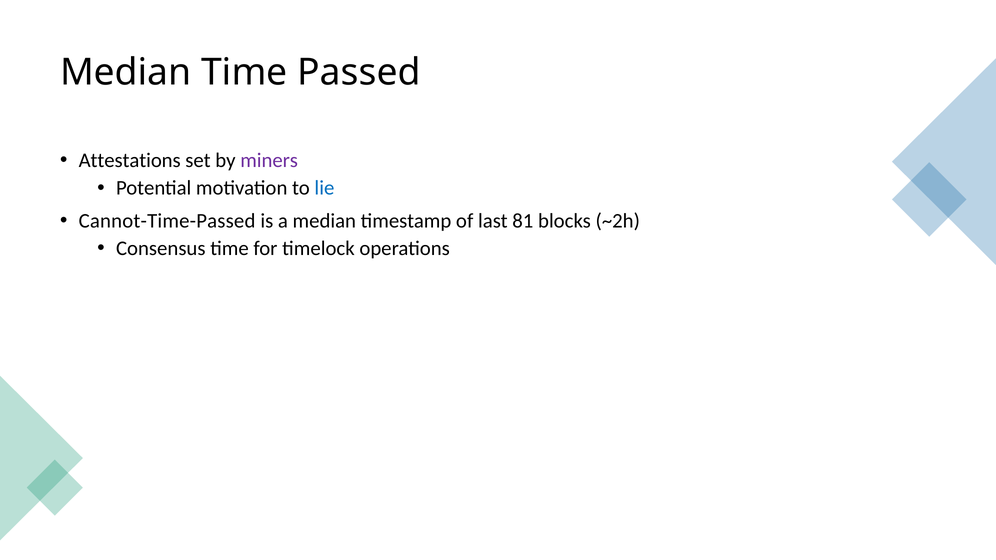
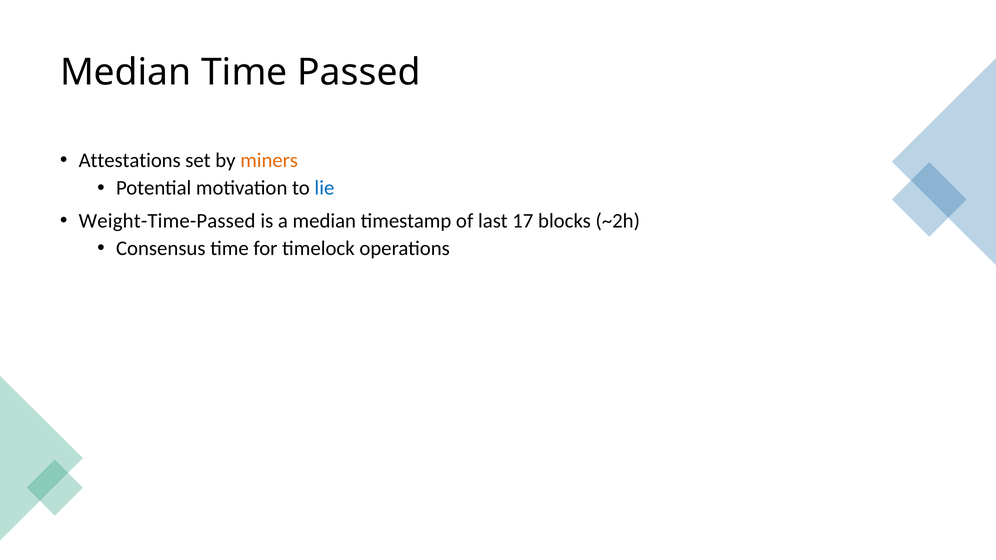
miners colour: purple -> orange (269, 161)
Cannot-Time-Passed: Cannot-Time-Passed -> Weight-Time-Passed (167, 221)
81: 81 -> 17 (523, 221)
